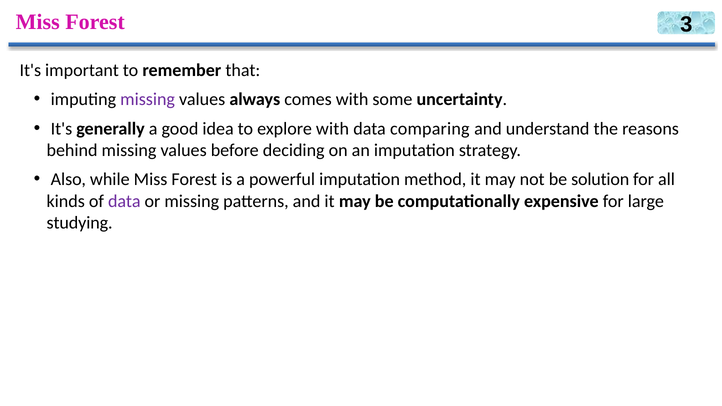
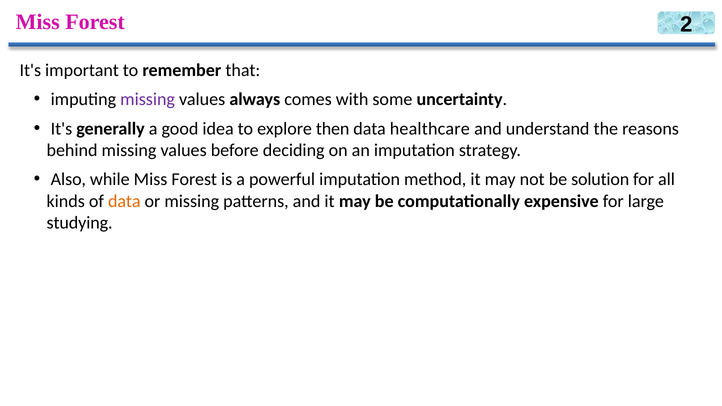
3: 3 -> 2 (686, 24)
explore with: with -> then (333, 129)
comparing: comparing -> healthcare (430, 129)
data colour: purple -> orange (124, 201)
